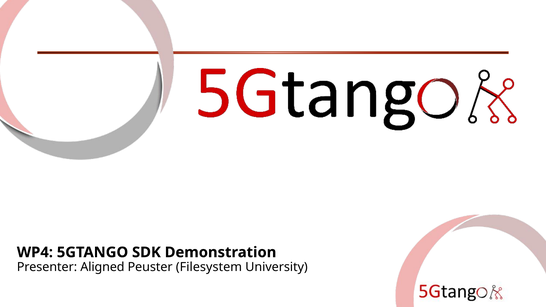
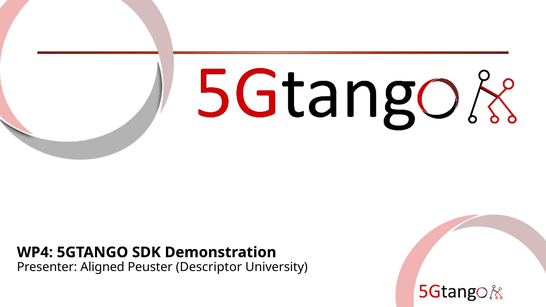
Filesystem: Filesystem -> Descriptor (209, 267)
